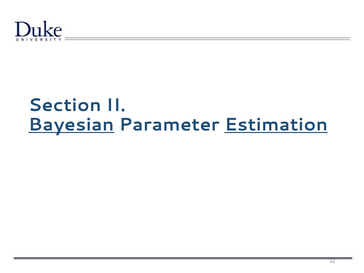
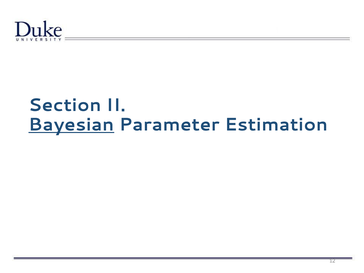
Estimation underline: present -> none (276, 125)
